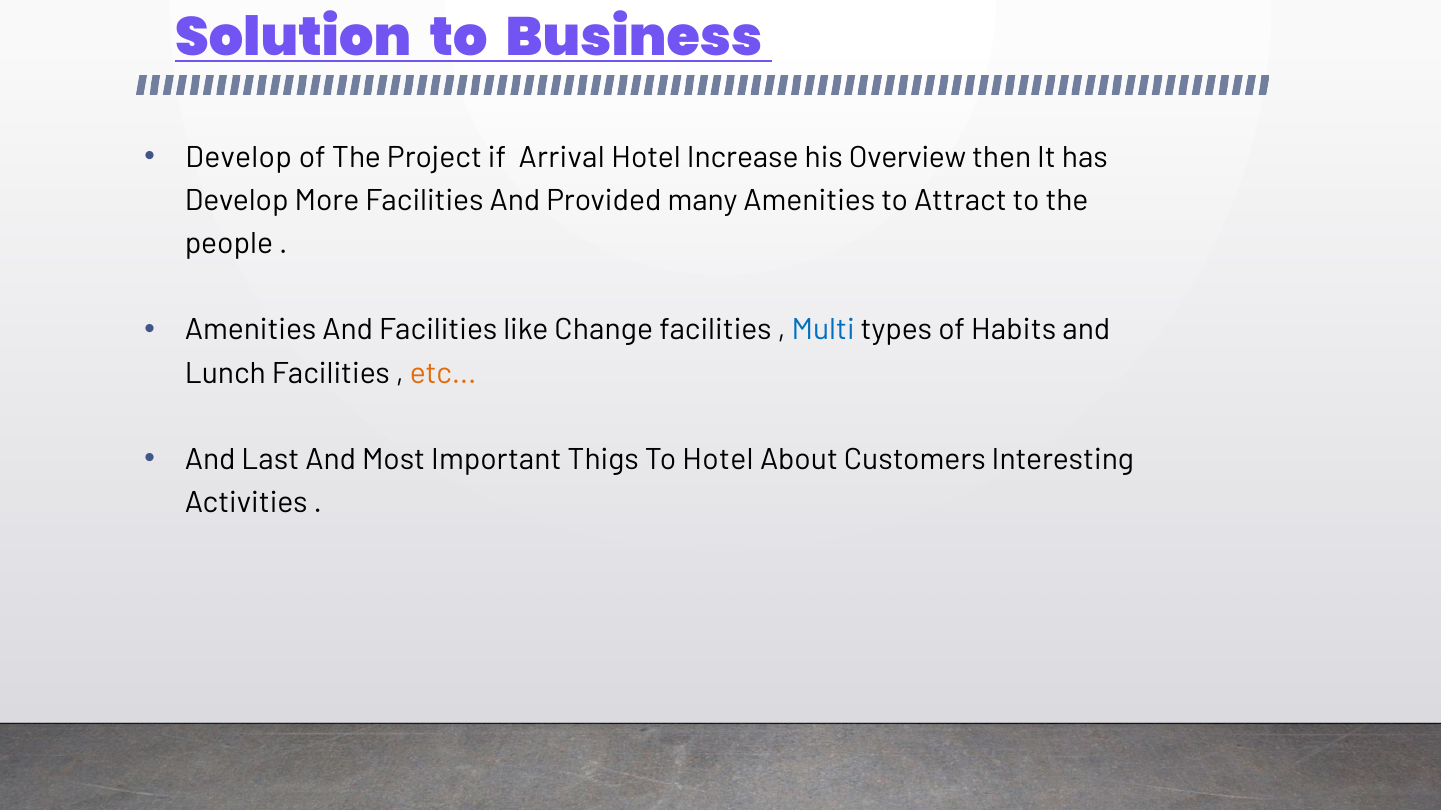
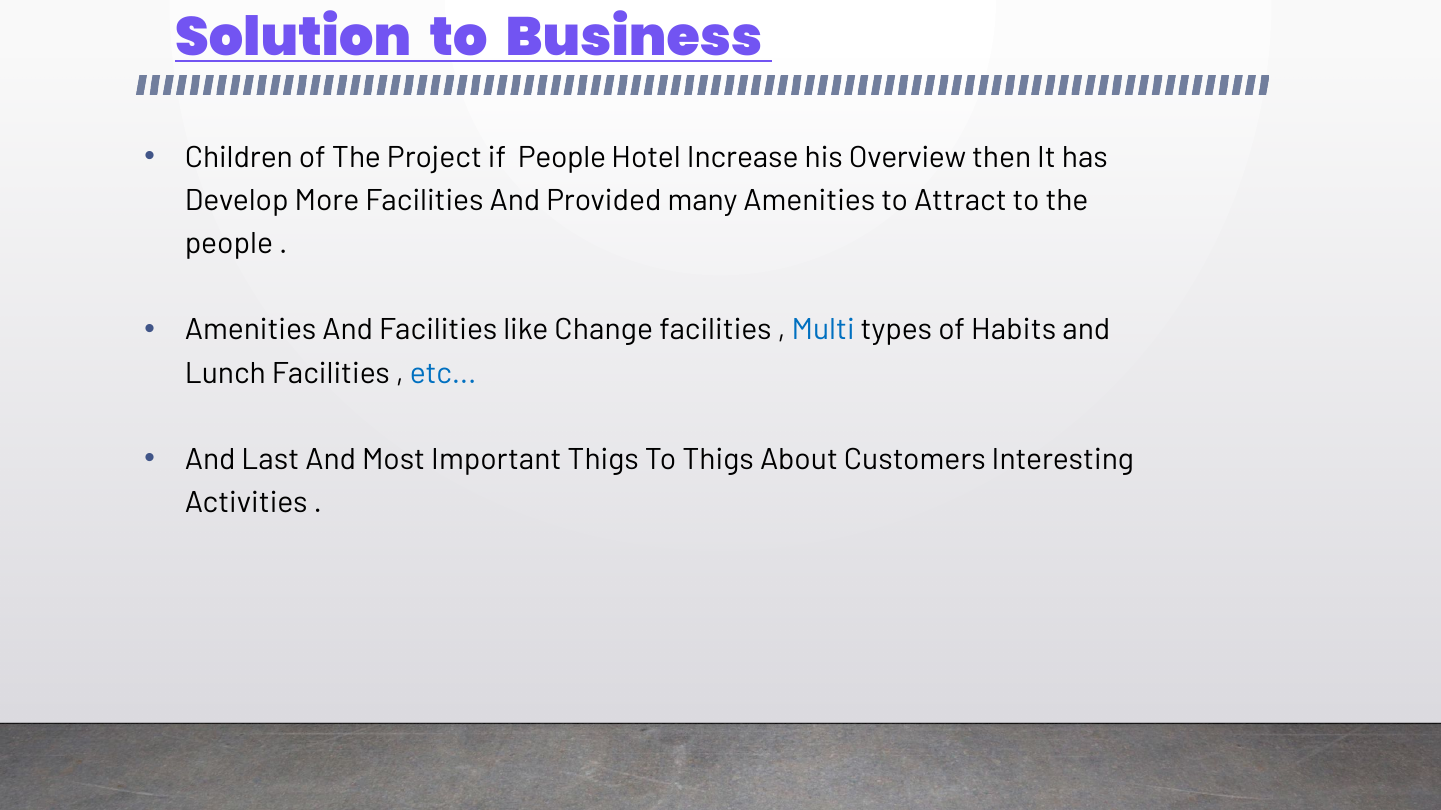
Develop: Develop -> Children (239, 157)
if Arrival: Arrival -> People (562, 157)
etc colour: orange -> blue (443, 373)
To Hotel: Hotel -> Thigs (718, 460)
